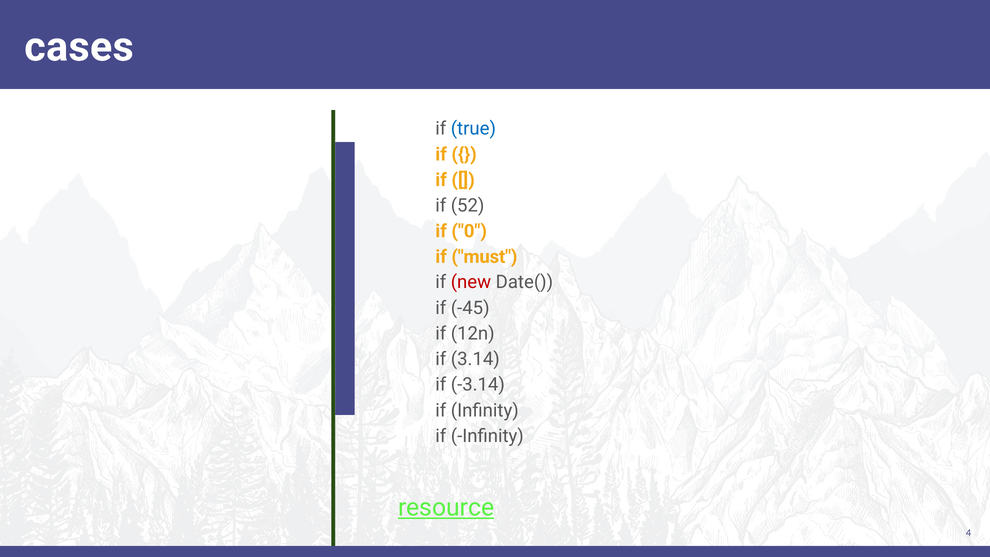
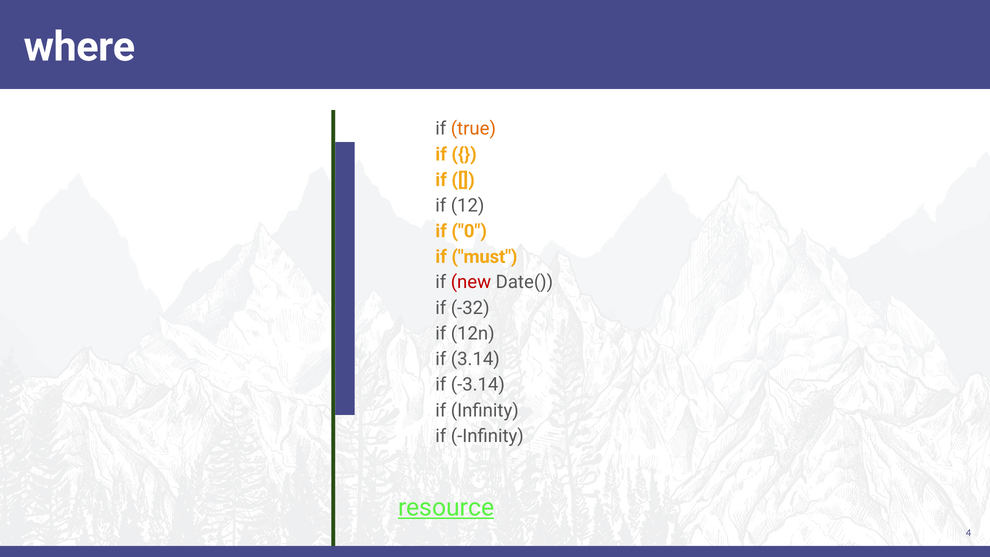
cases: cases -> where (79, 47)
true colour: blue -> orange (473, 129)
52: 52 -> 12 (468, 205)
-45: -45 -> -32 (470, 308)
